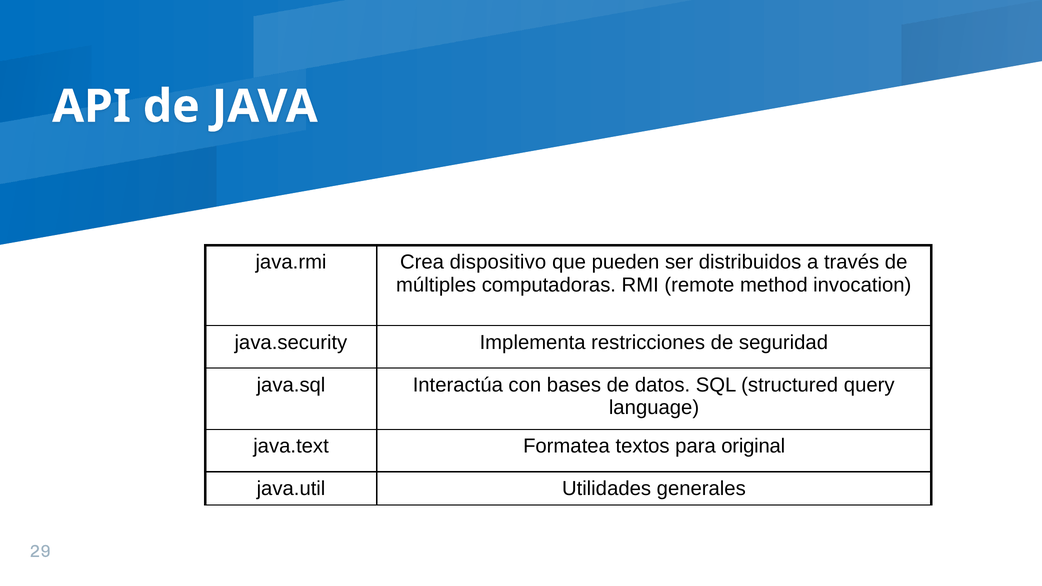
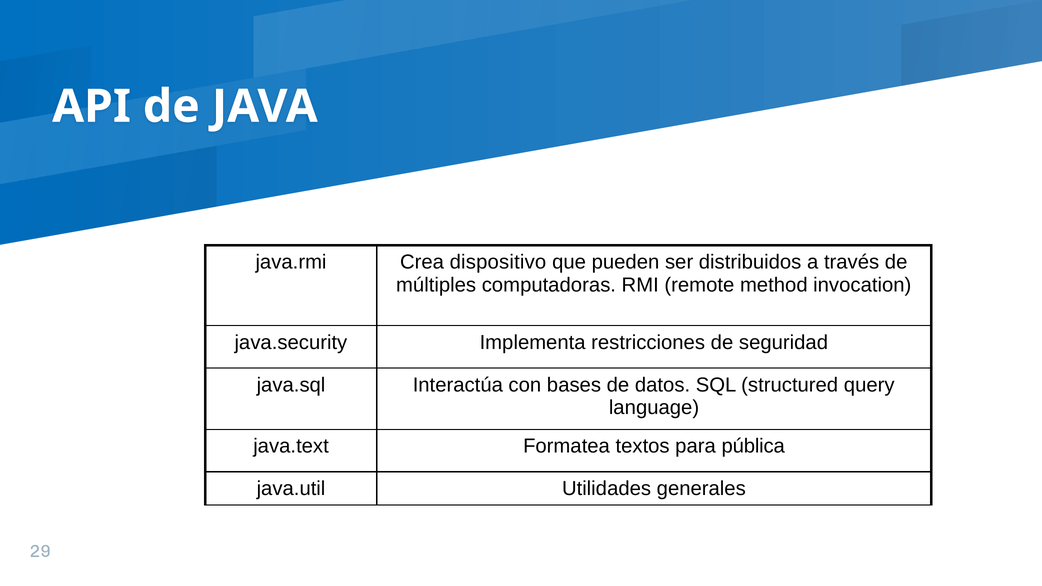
original: original -> pública (753, 446)
